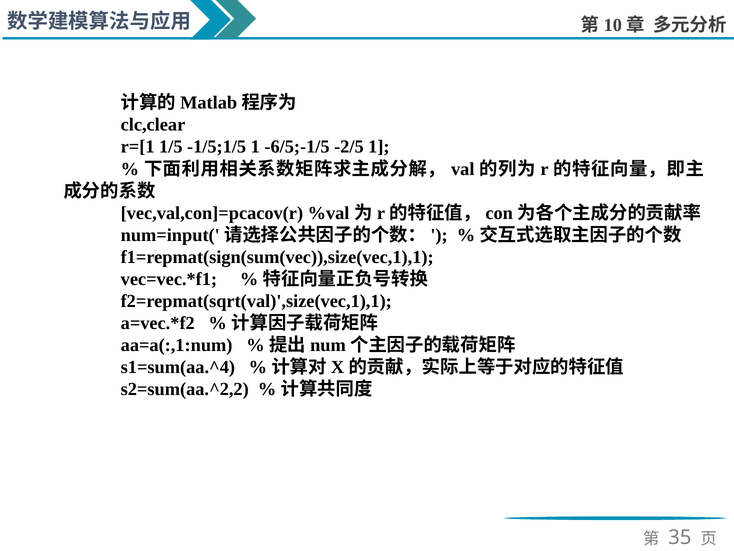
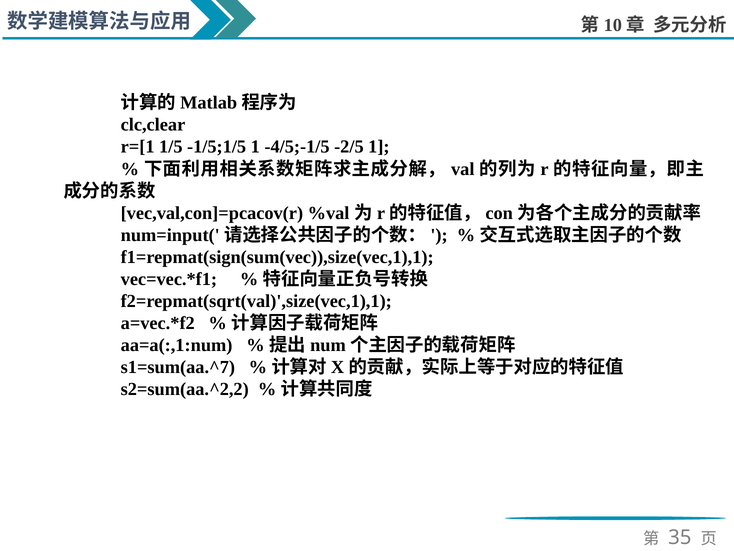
-6/5;-1/5: -6/5;-1/5 -> -4/5;-1/5 (297, 147)
s1=sum(aa.^4: s1=sum(aa.^4 -> s1=sum(aa.^7 (178, 367)
